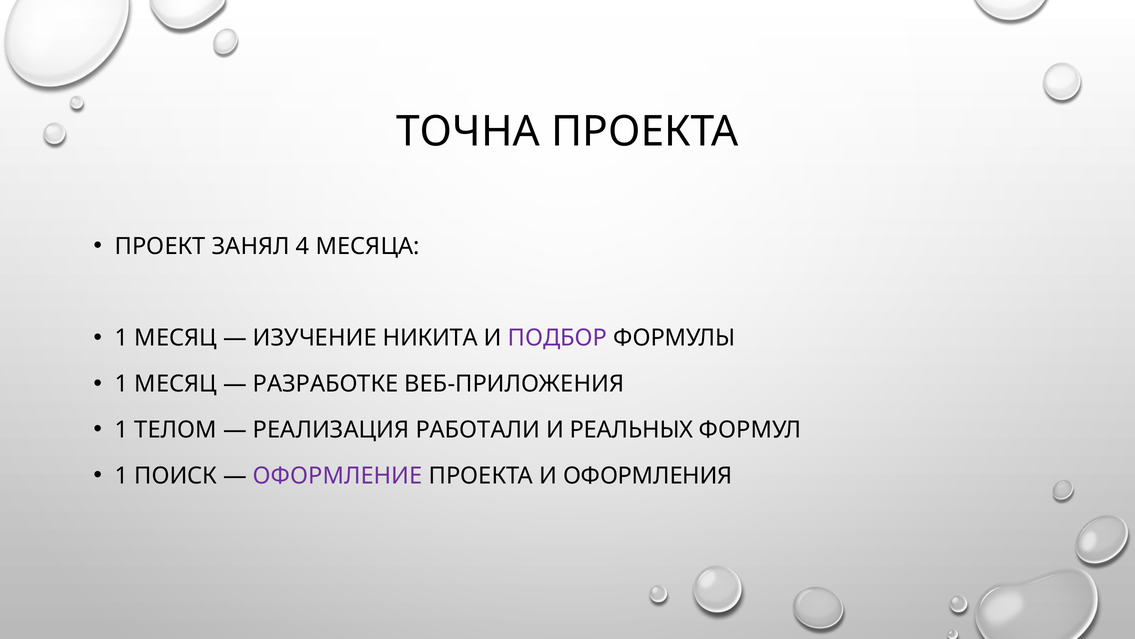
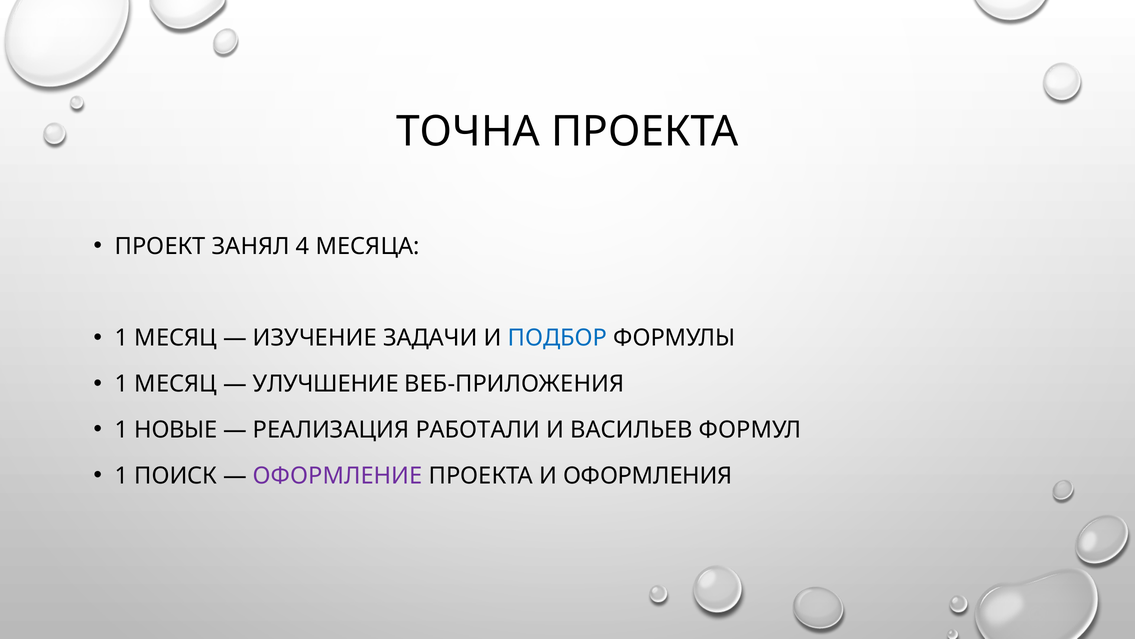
НИКИТА: НИКИТА -> ЗАДАЧИ (430, 338)
ПОДБОР colour: purple -> blue (557, 338)
РАЗРАБОТКЕ: РАЗРАБОТКЕ -> УЛУЧШЕНИЕ (326, 384)
ТЕЛОМ: ТЕЛОМ -> НОВЫЕ (176, 430)
РЕАЛЬНЫХ: РЕАЛЬНЫХ -> ВАСИЛЬЕВ (632, 430)
